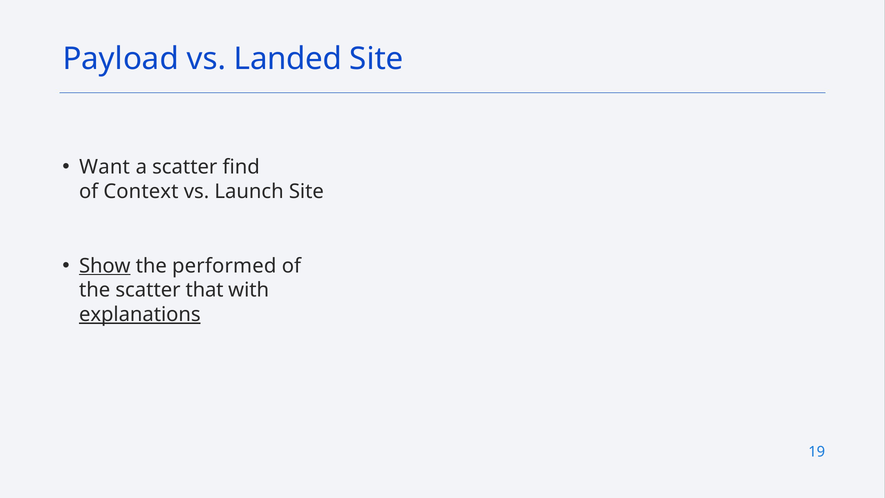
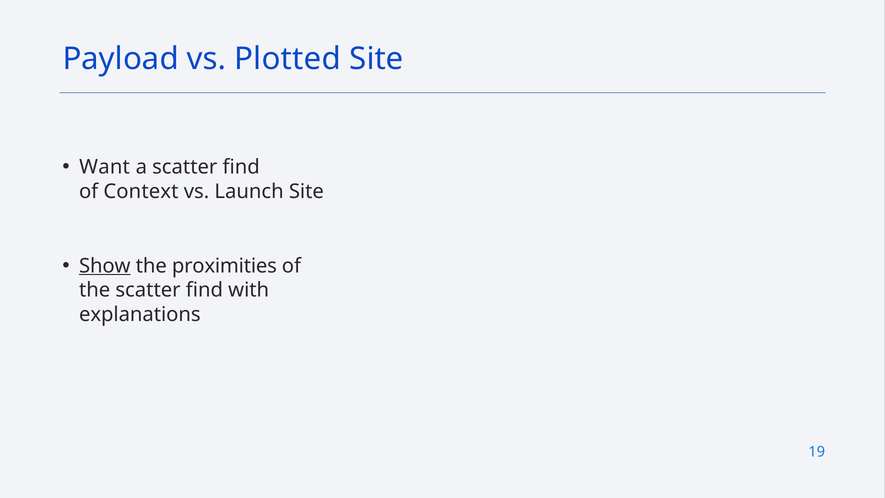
Landed: Landed -> Plotted (288, 59)
performed: performed -> proximities (224, 266)
the scatter that: that -> find (204, 290)
explanations underline: present -> none (140, 314)
